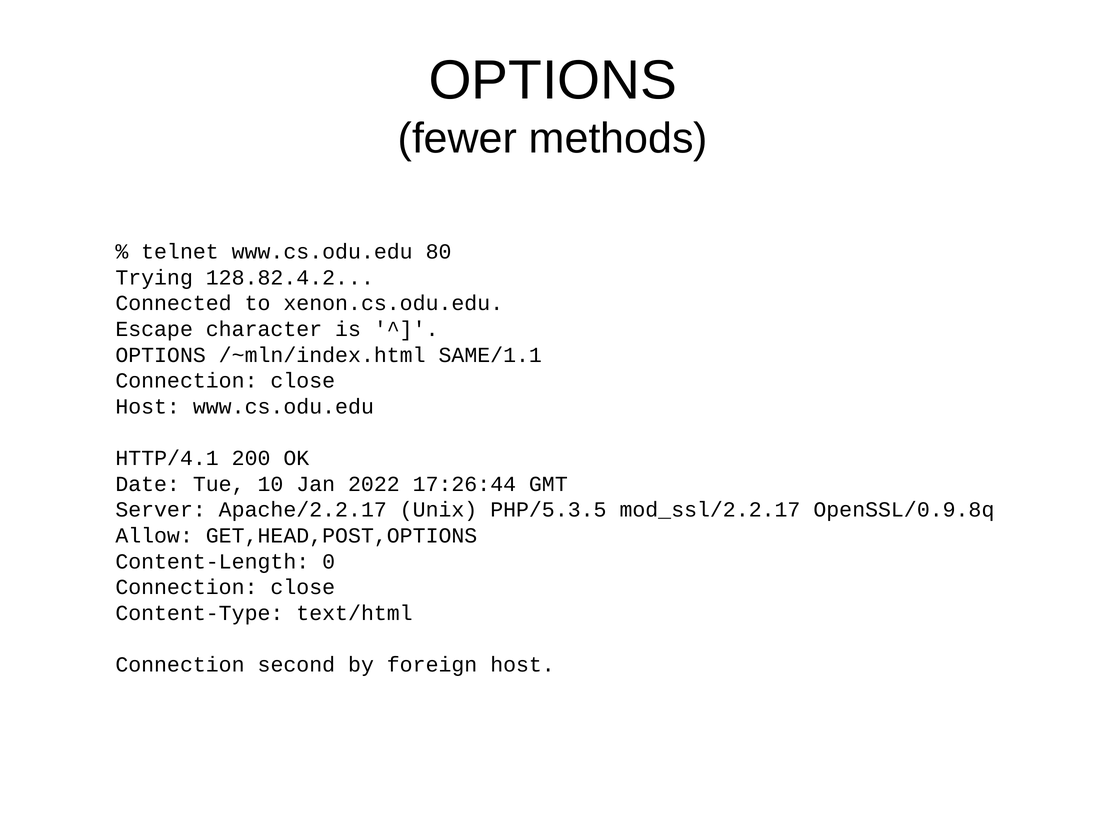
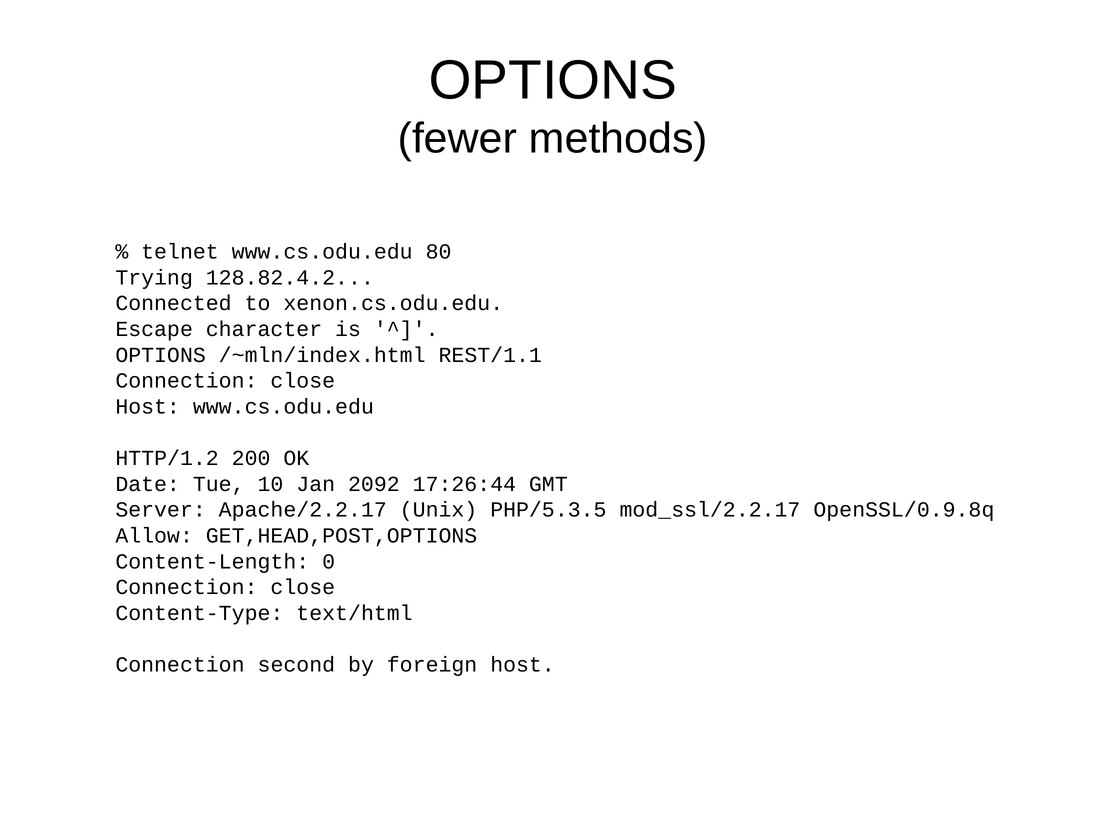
SAME/1.1: SAME/1.1 -> REST/1.1 (490, 355)
HTTP/4.1: HTTP/4.1 -> HTTP/1.2 (167, 459)
2022: 2022 -> 2092 (374, 484)
